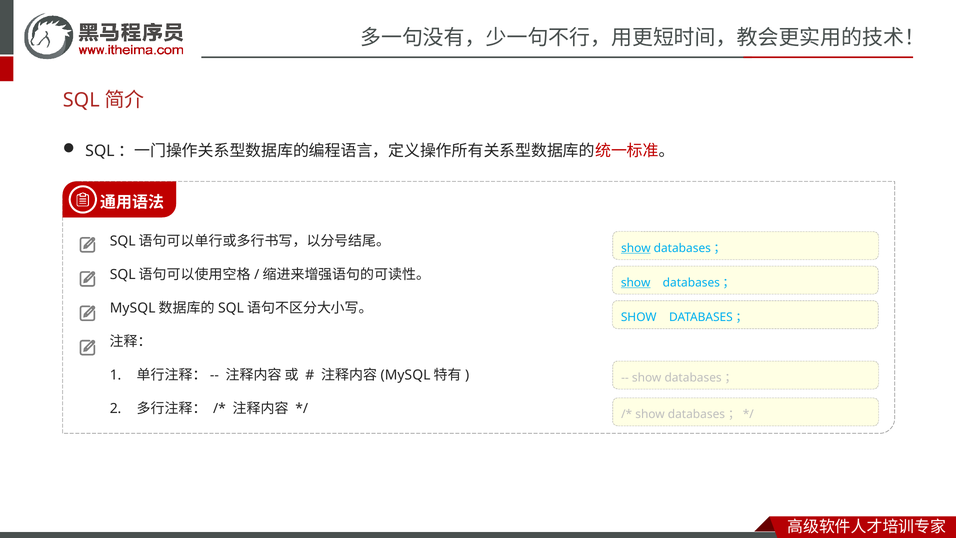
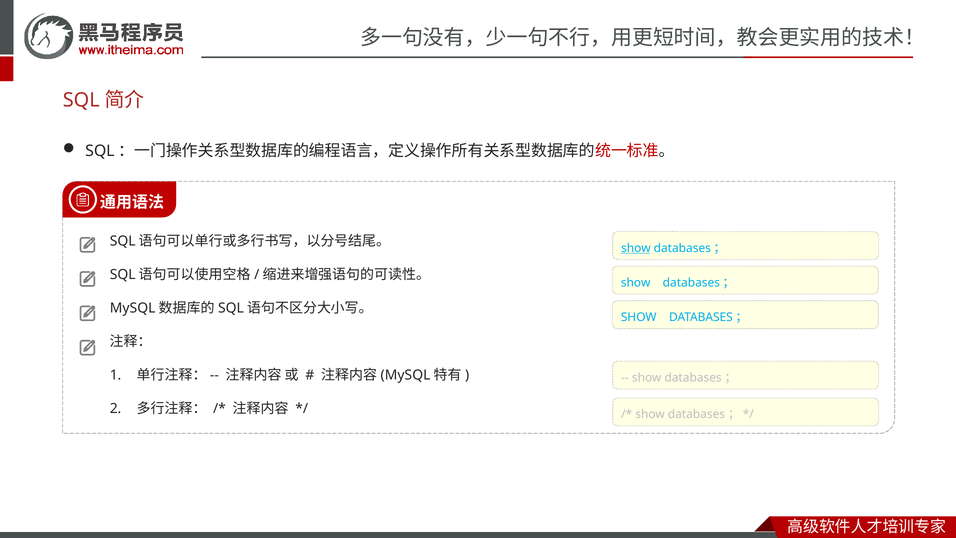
show underline: present -> none (636, 283)
